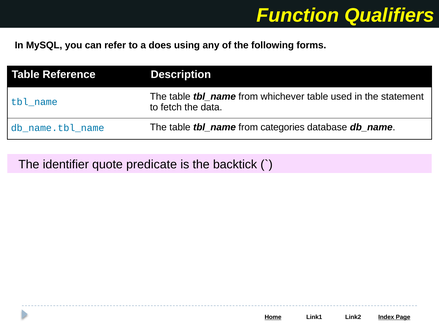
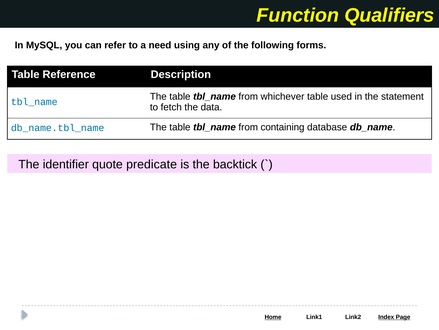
does: does -> need (160, 45)
categories: categories -> containing (283, 127)
